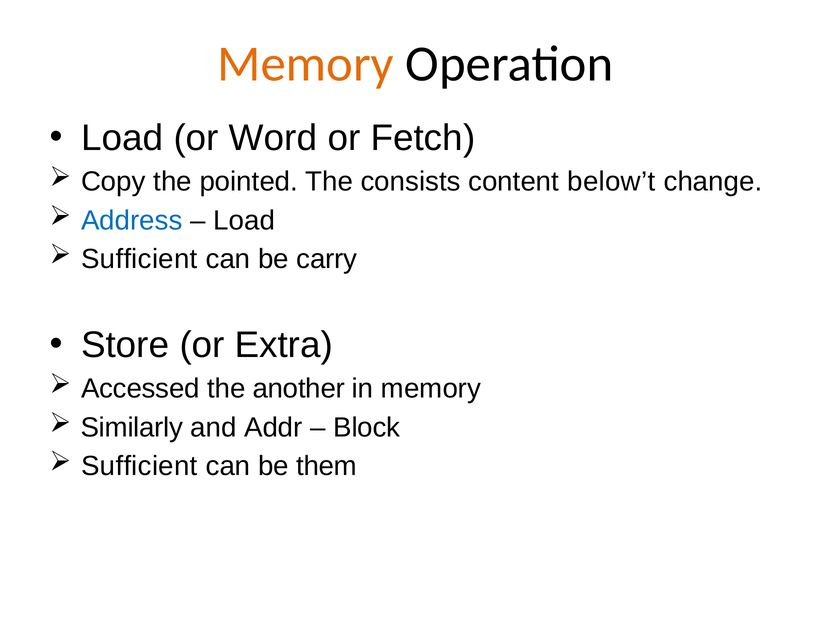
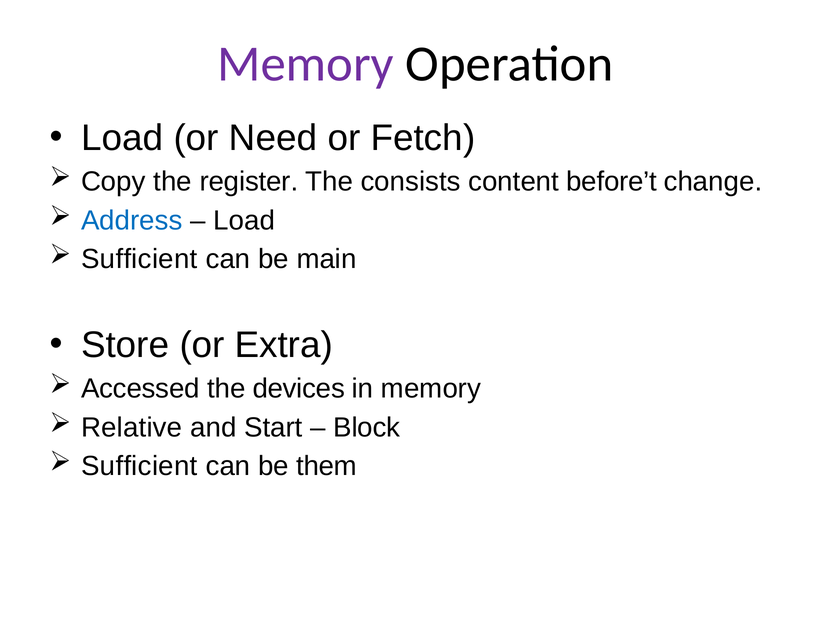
Memory colour: orange -> purple (306, 64)
Word: Word -> Need (273, 138)
pointed: pointed -> register (249, 181)
below’t: below’t -> before’t (612, 181)
carry: carry -> main (327, 259)
another: another -> devices (299, 388)
Similarly: Similarly -> Relative (132, 427)
Addr: Addr -> Start (273, 427)
